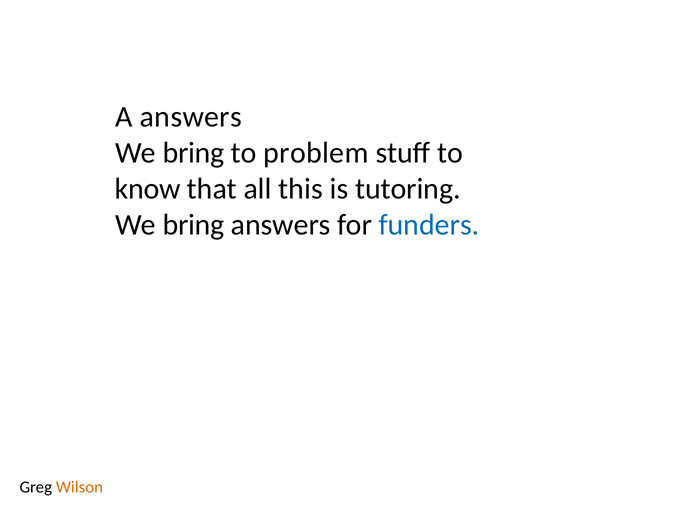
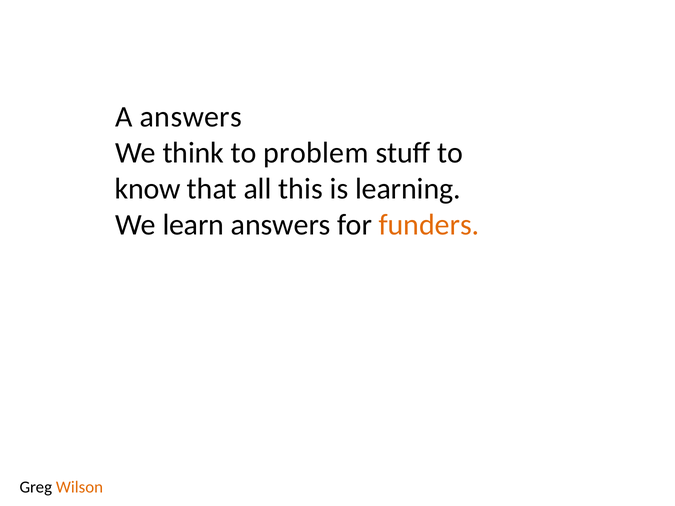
bring: bring -> think (193, 153)
tutoring: tutoring -> learning (408, 189)
bring: bring -> learn (193, 225)
funders colour: blue -> orange (429, 225)
